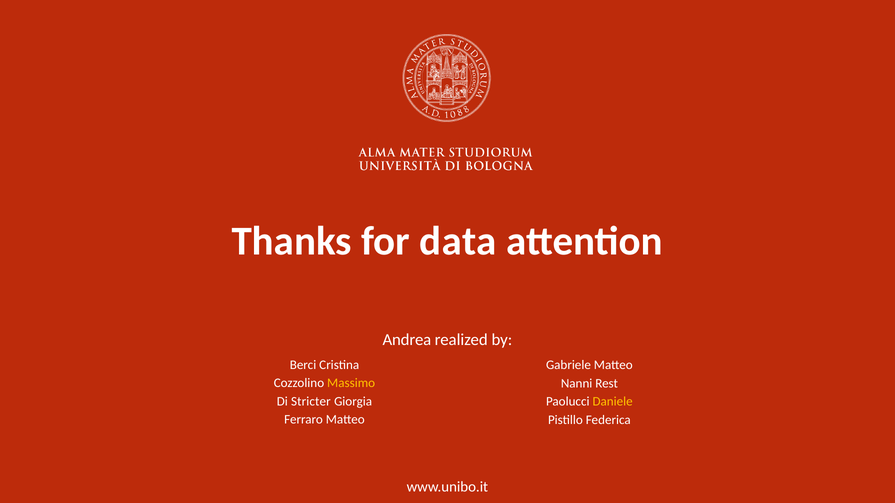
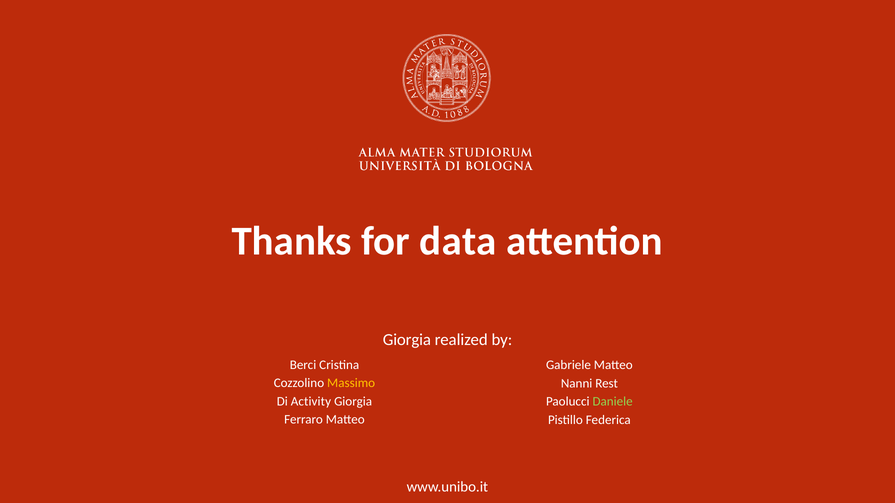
Andrea: Andrea -> Giorgia (407, 340)
Stricter: Stricter -> Activity (311, 402)
Daniele colour: yellow -> light green (613, 402)
